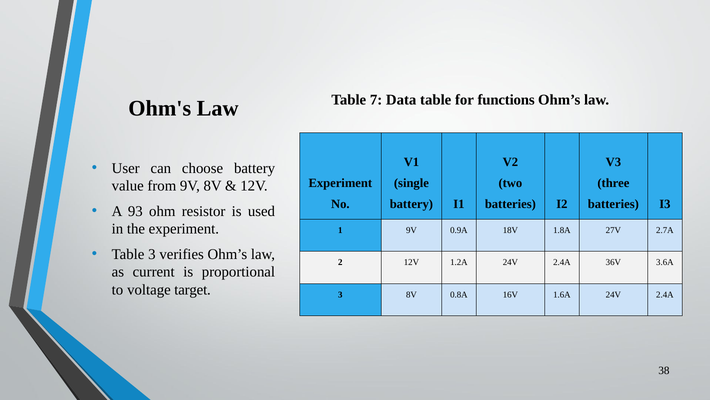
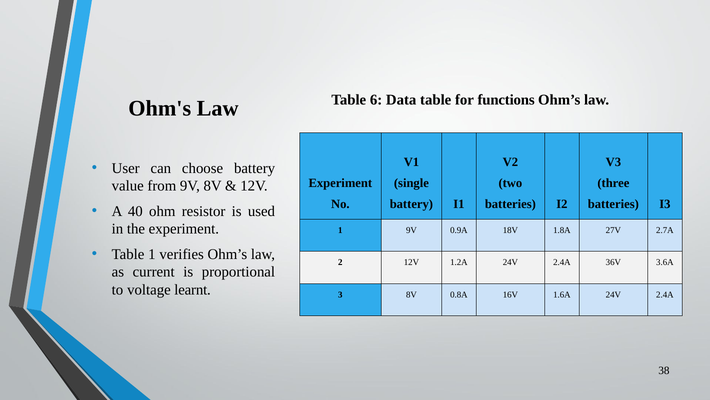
7: 7 -> 6 (376, 100)
93: 93 -> 40 (135, 211)
Table 3: 3 -> 1 (152, 254)
target: target -> learnt (193, 289)
